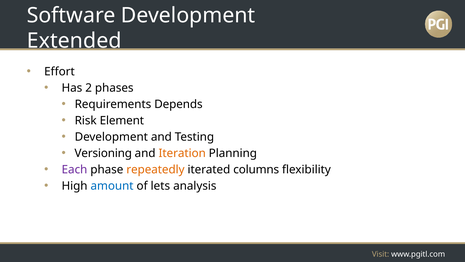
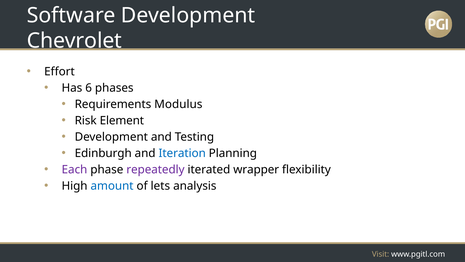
Extended: Extended -> Chevrolet (74, 41)
2: 2 -> 6 (89, 88)
Depends: Depends -> Modulus (178, 104)
Versioning: Versioning -> Edinburgh (103, 153)
Iteration colour: orange -> blue (182, 153)
repeatedly colour: orange -> purple (155, 169)
columns: columns -> wrapper (256, 169)
